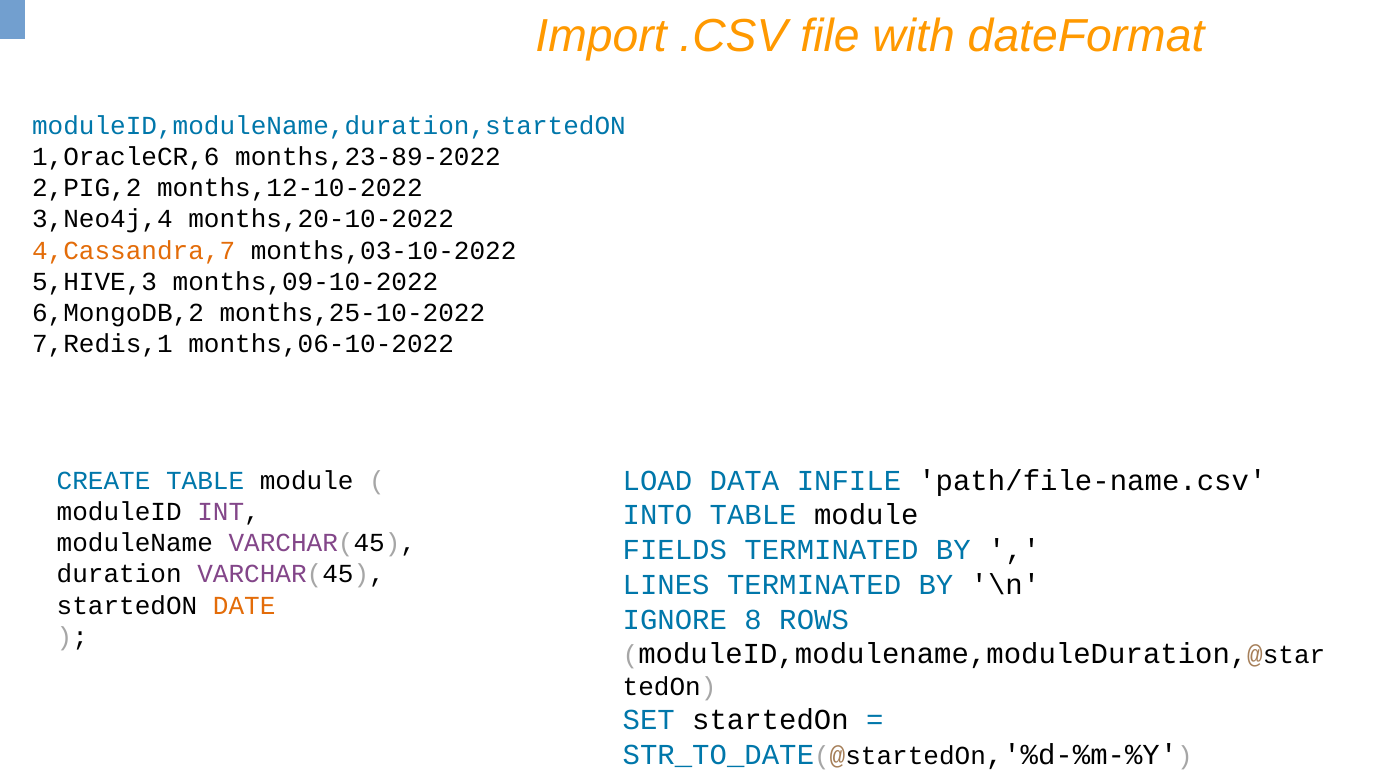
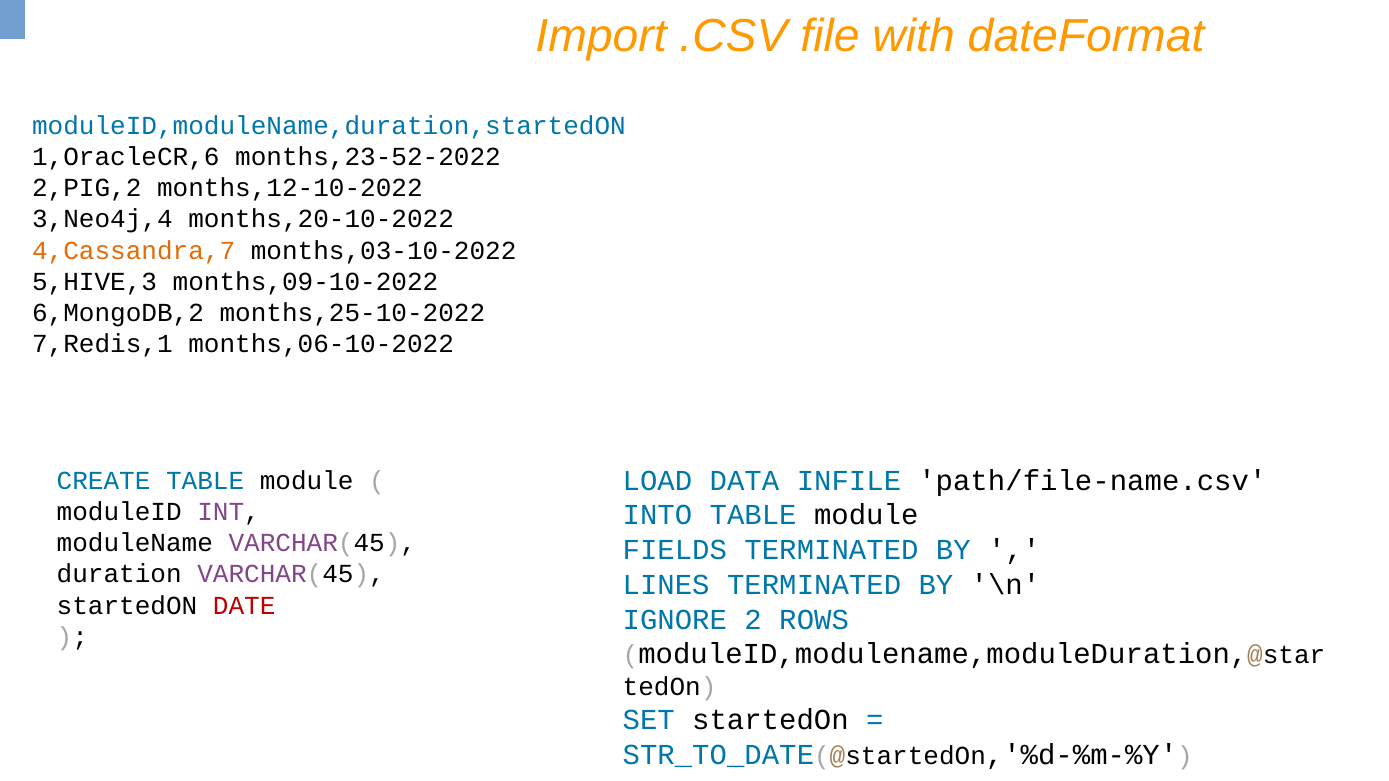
months,23-89-2022: months,23-89-2022 -> months,23-52-2022 (368, 157)
DATE colour: orange -> red (244, 606)
8: 8 -> 2 (753, 620)
